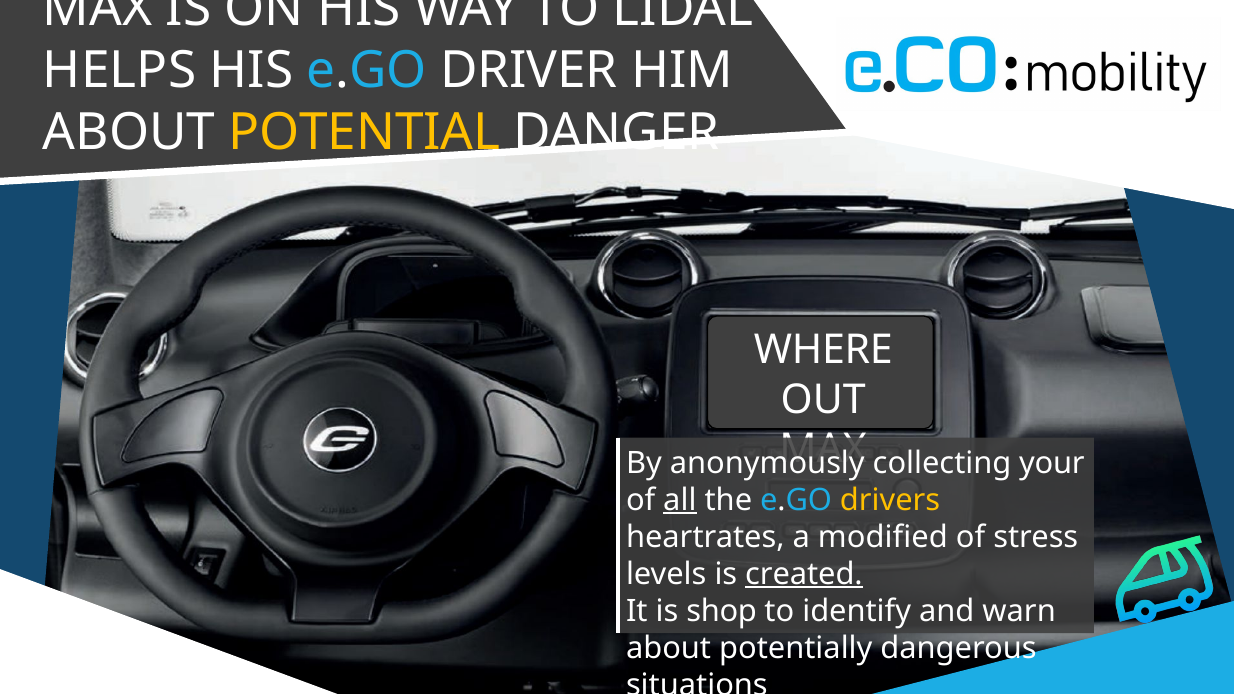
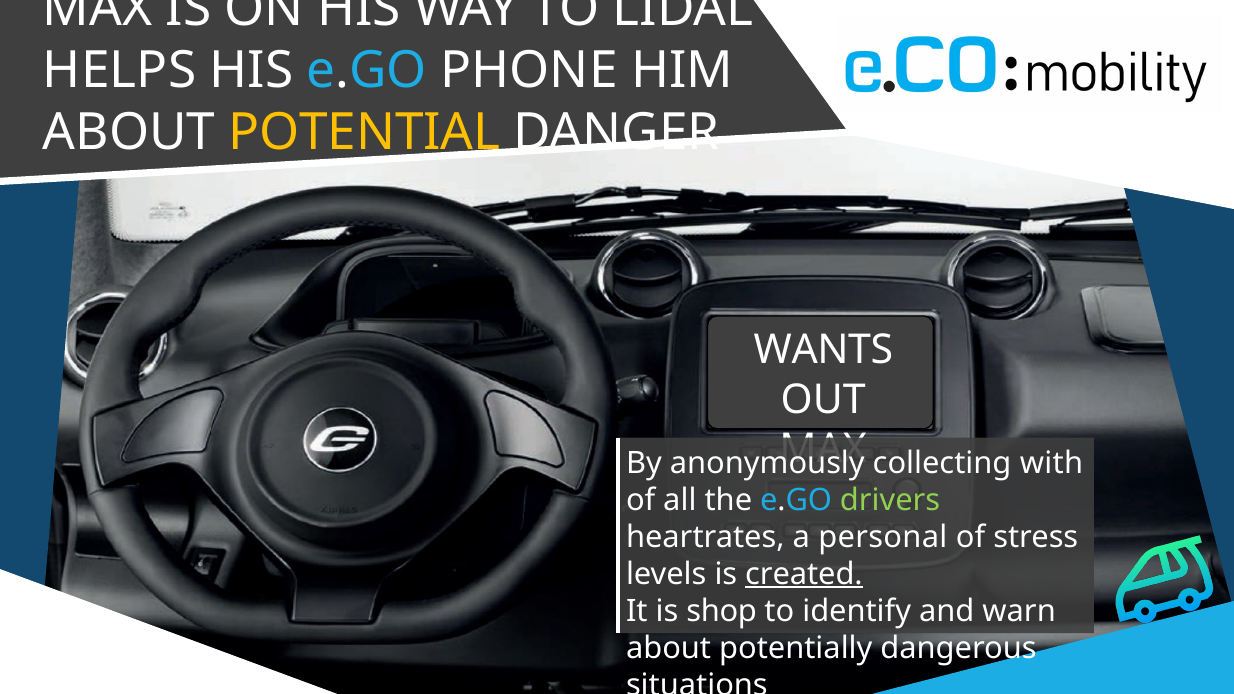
DRIVER: DRIVER -> PHONE (529, 71)
WHERE: WHERE -> WANTS (823, 350)
your: your -> with (1052, 463)
all underline: present -> none (680, 500)
drivers colour: yellow -> light green (890, 500)
modified: modified -> personal (883, 537)
